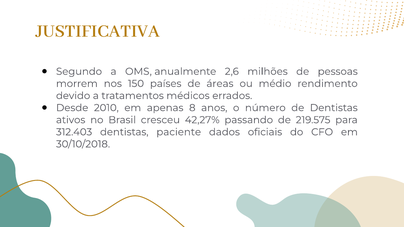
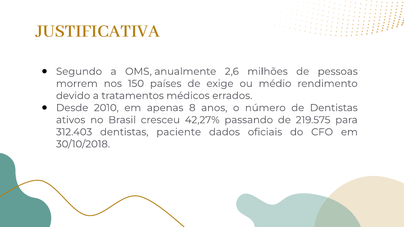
áreas: áreas -> exige (220, 84)
